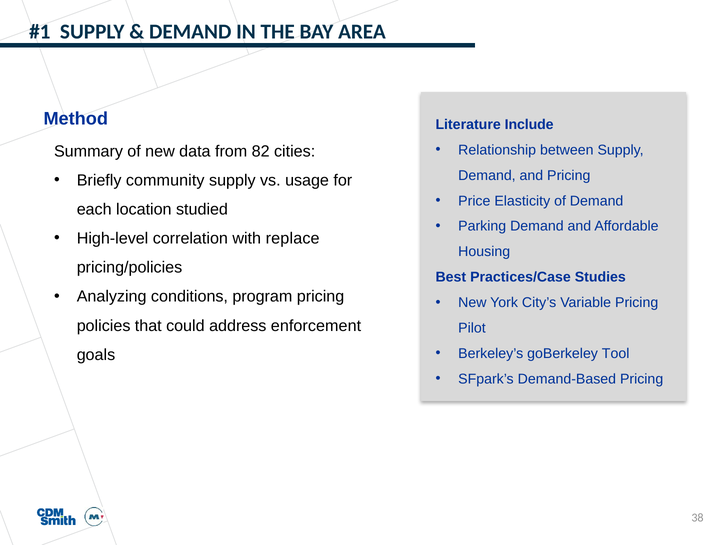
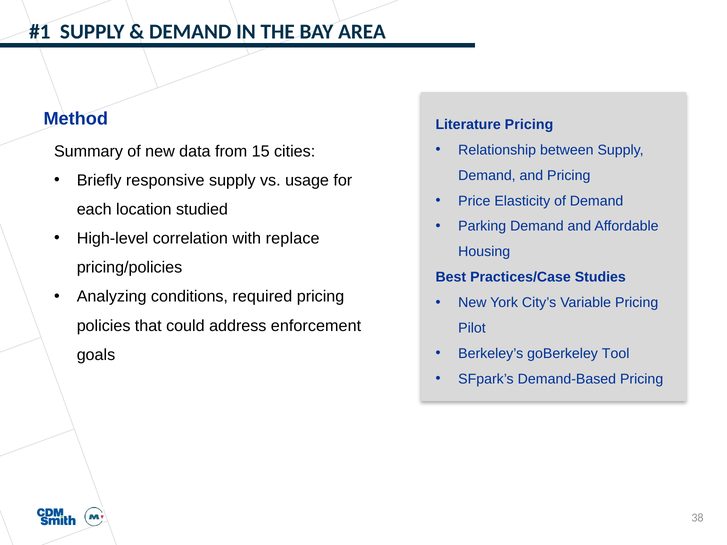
Literature Include: Include -> Pricing (529, 125)
82: 82 -> 15 (261, 152)
community: community -> responsive (165, 181)
program: program -> required (262, 297)
